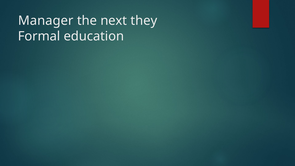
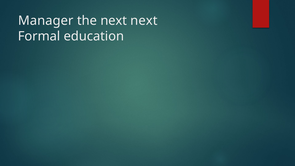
next they: they -> next (144, 21)
